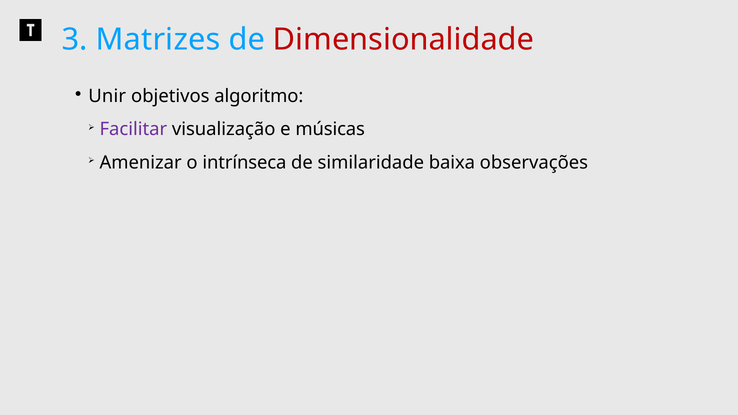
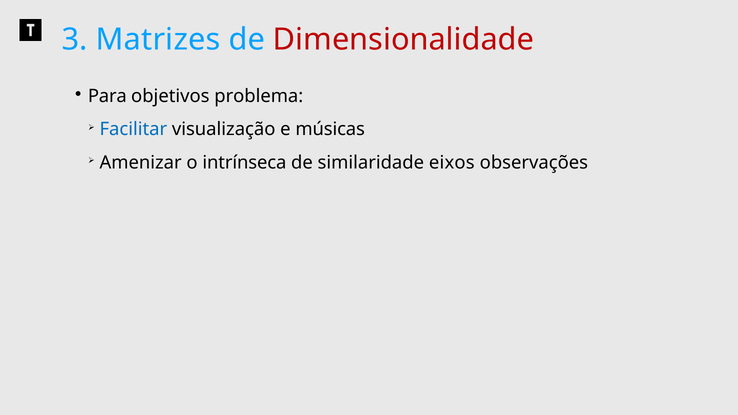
Unir: Unir -> Para (107, 96)
algoritmo: algoritmo -> problema (259, 96)
Facilitar colour: purple -> blue (133, 129)
baixa: baixa -> eixos (452, 163)
